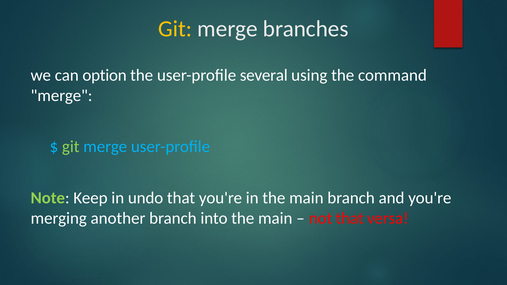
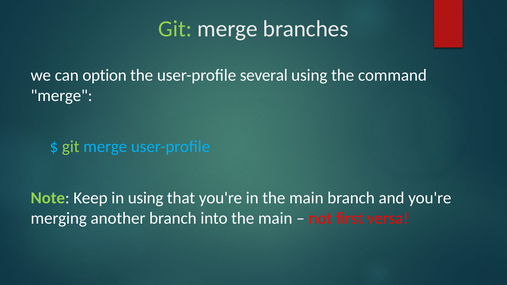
Git colour: yellow -> light green (175, 29)
in undo: undo -> using (146, 198)
not that: that -> first (350, 218)
